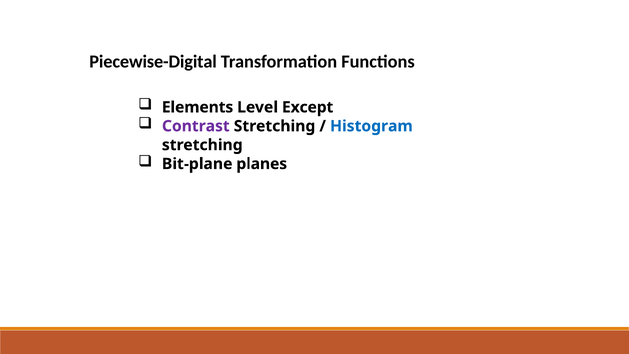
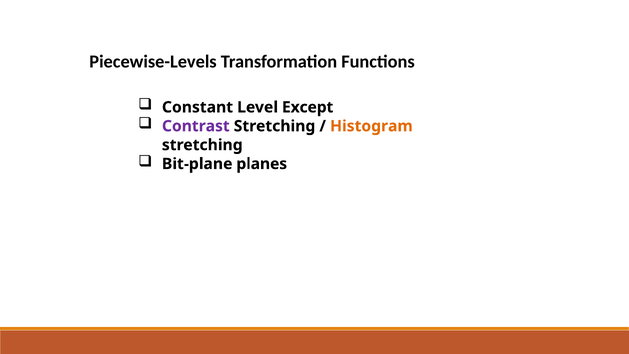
Piecewise-Digital: Piecewise-Digital -> Piecewise-Levels (153, 62)
Elements: Elements -> Constant (197, 107)
Histogram colour: blue -> orange (371, 126)
